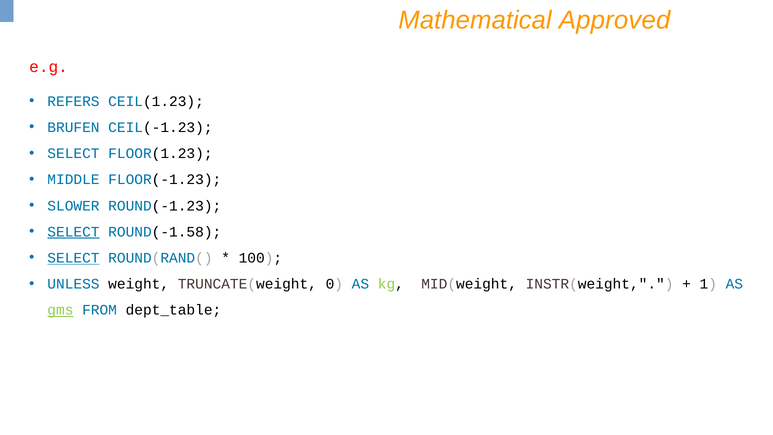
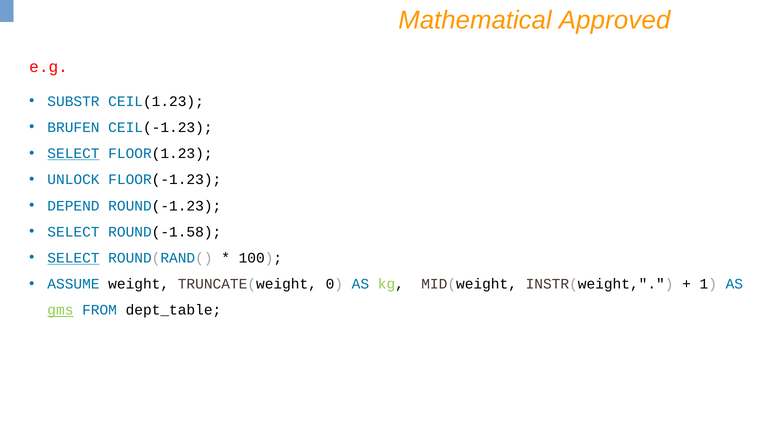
REFERS: REFERS -> SUBSTR (73, 101)
SELECT underline: none -> present (73, 154)
MIDDLE: MIDDLE -> UNLOCK (73, 180)
SLOWER: SLOWER -> DEPEND (73, 206)
SELECT underline: present -> none (73, 232)
UNLESS: UNLESS -> ASSUME (73, 284)
